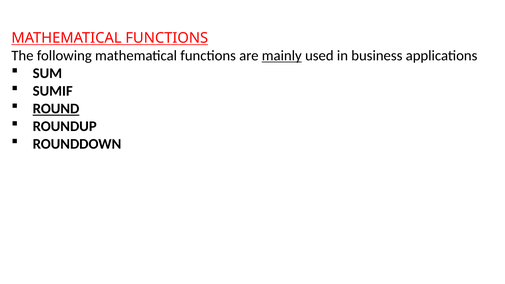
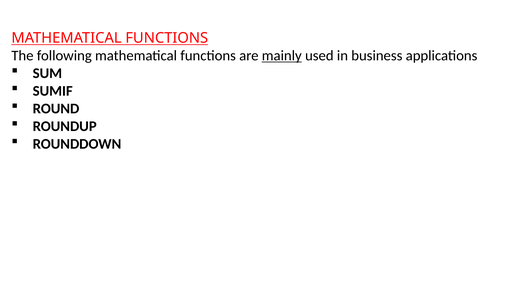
ROUND underline: present -> none (56, 109)
